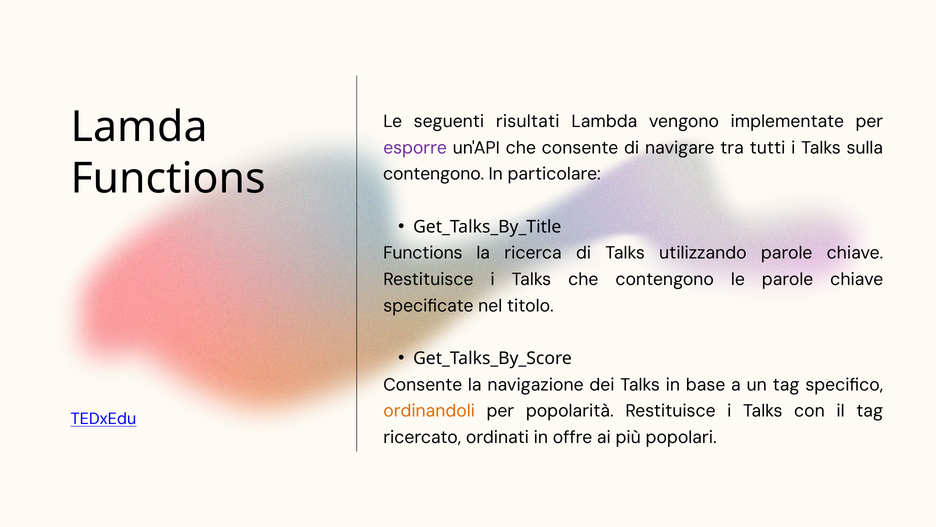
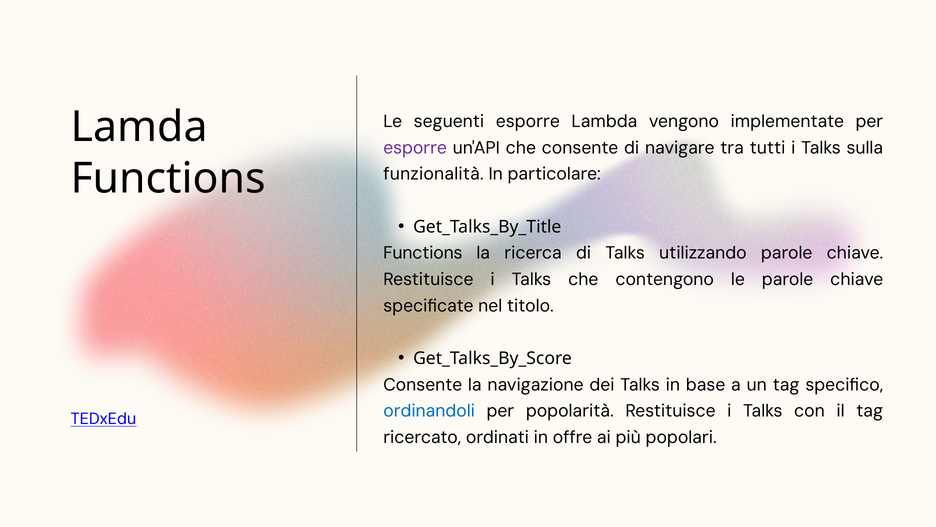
seguenti risultati: risultati -> esporre (528, 121)
contengono: contengono -> funzionalità (433, 174)
ordinandoli colour: orange -> blue (429, 411)
